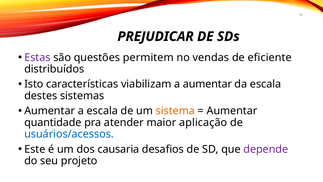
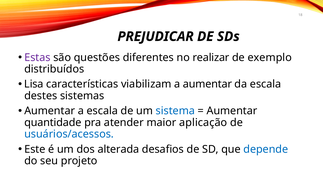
permitem: permitem -> diferentes (148, 57)
vendas: vendas -> realizar (211, 57)
eficiente: eficiente -> exemplo (270, 57)
Isto: Isto -> Lisa (34, 84)
sistema colour: orange -> blue (175, 111)
causaria: causaria -> alterada (118, 149)
depende colour: purple -> blue (266, 149)
